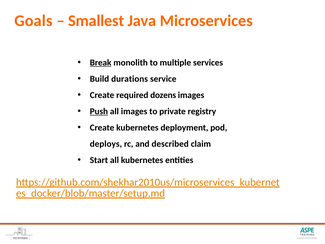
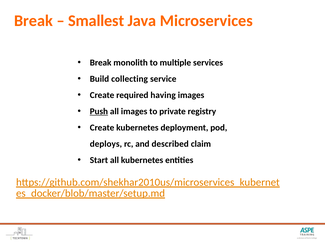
Goals: Goals -> Break (33, 21)
Break underline: present -> none (101, 62)
durations: durations -> collecting (130, 79)
dozens: dozens -> having (163, 95)
